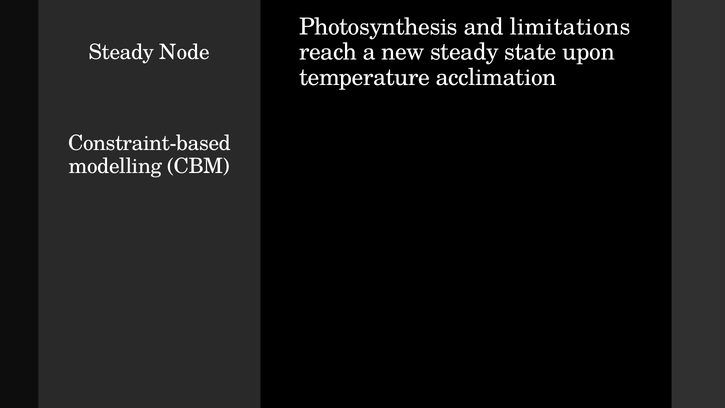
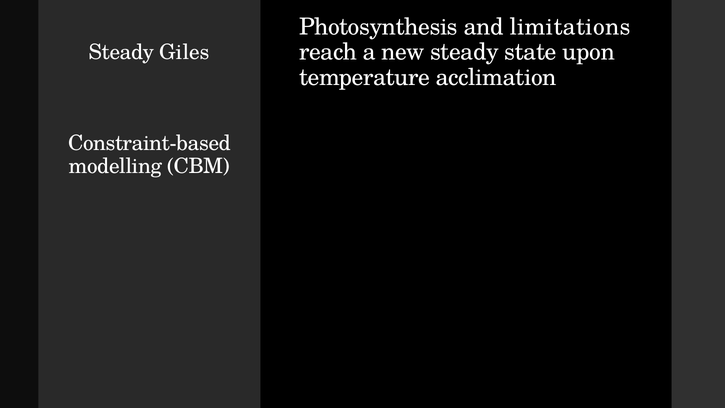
Node: Node -> Giles (185, 52)
